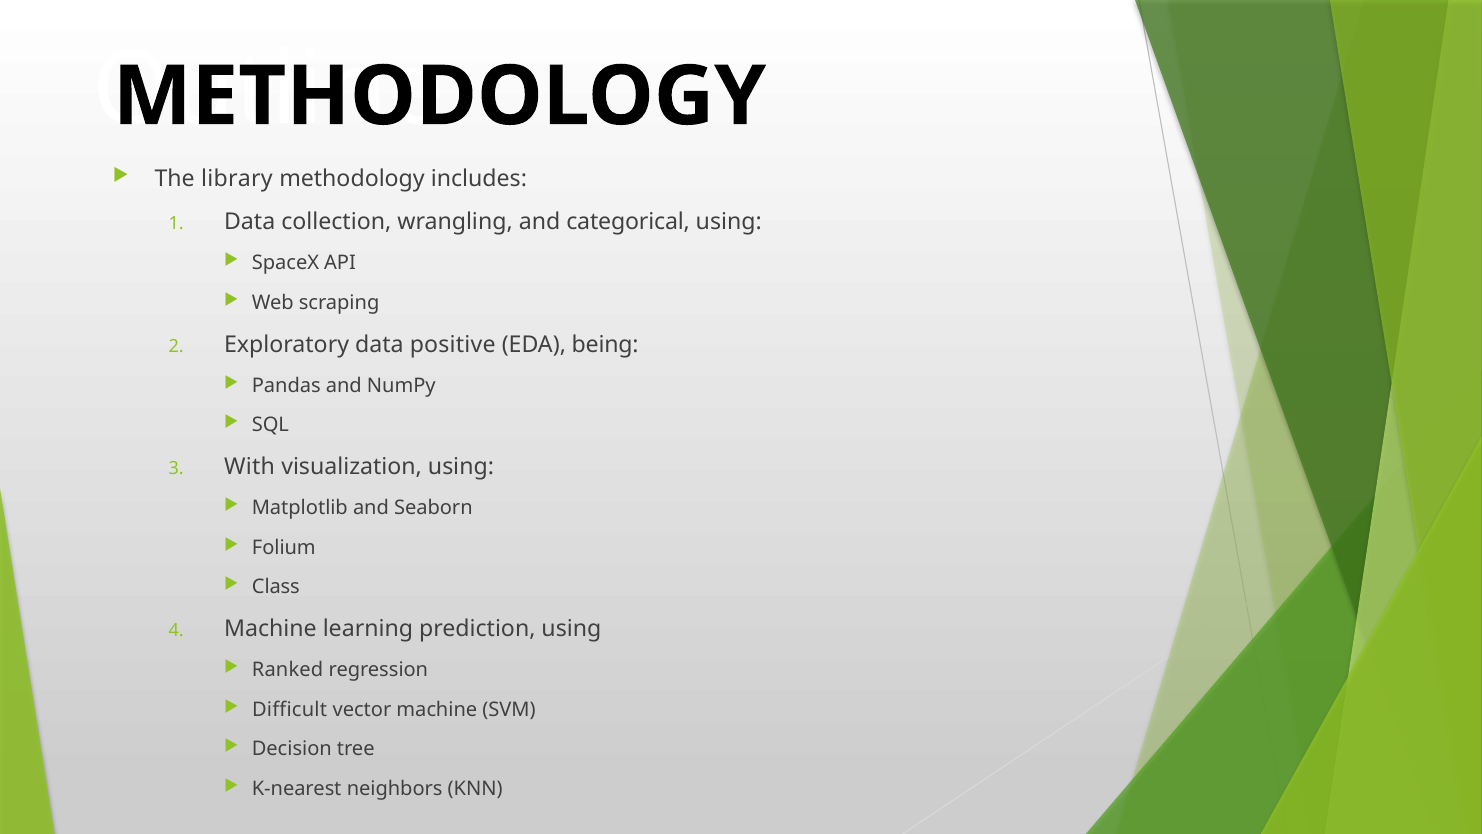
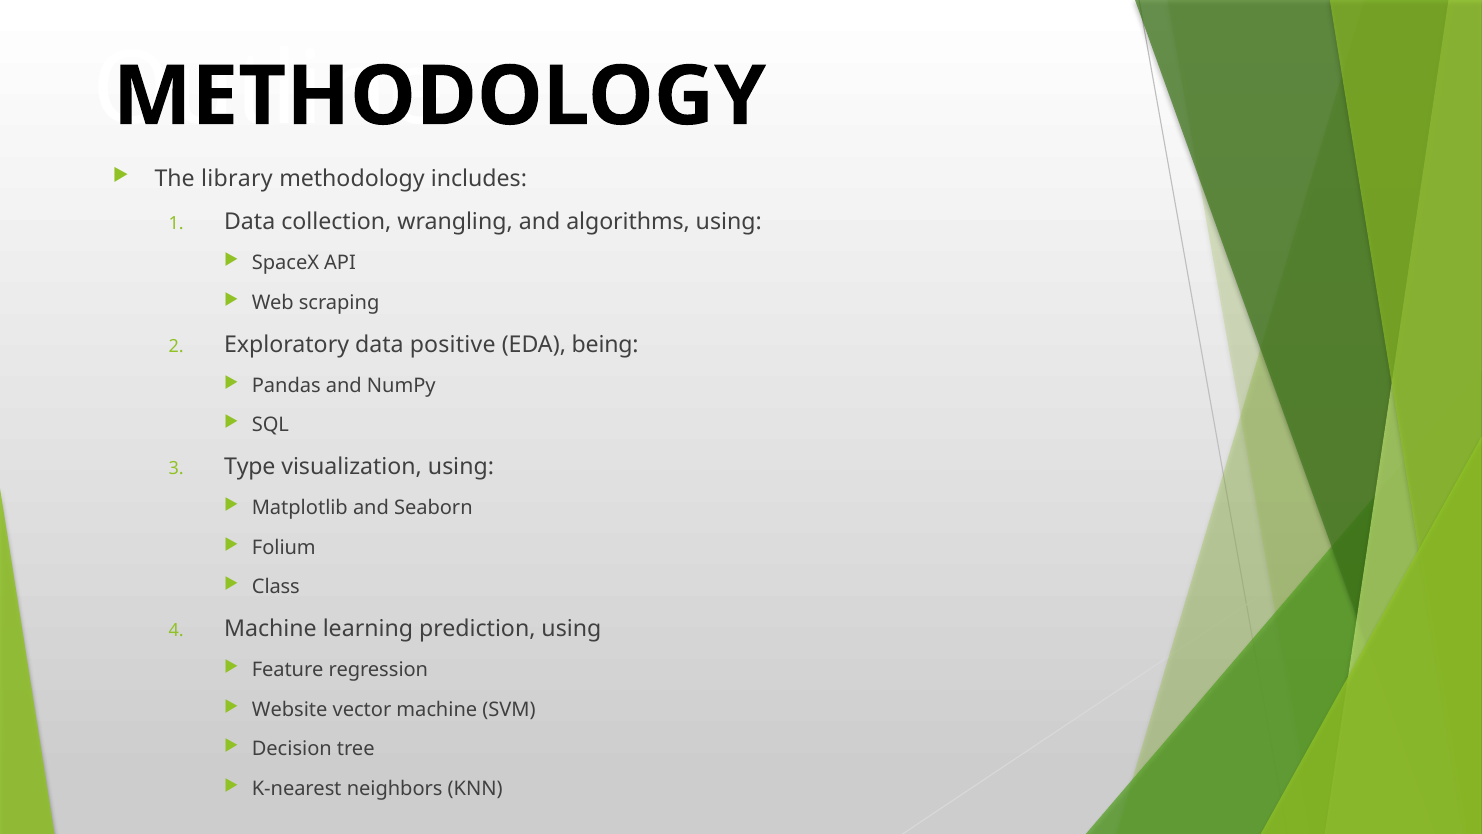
categorical: categorical -> algorithms (628, 222)
With: With -> Type (250, 467)
Ranked: Ranked -> Feature (288, 670)
Difficult: Difficult -> Website (290, 709)
